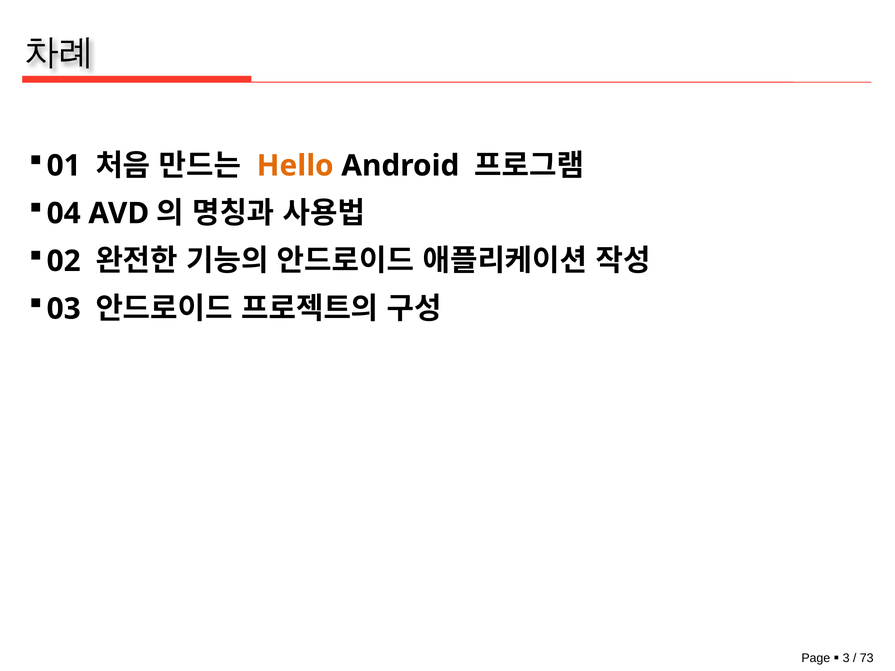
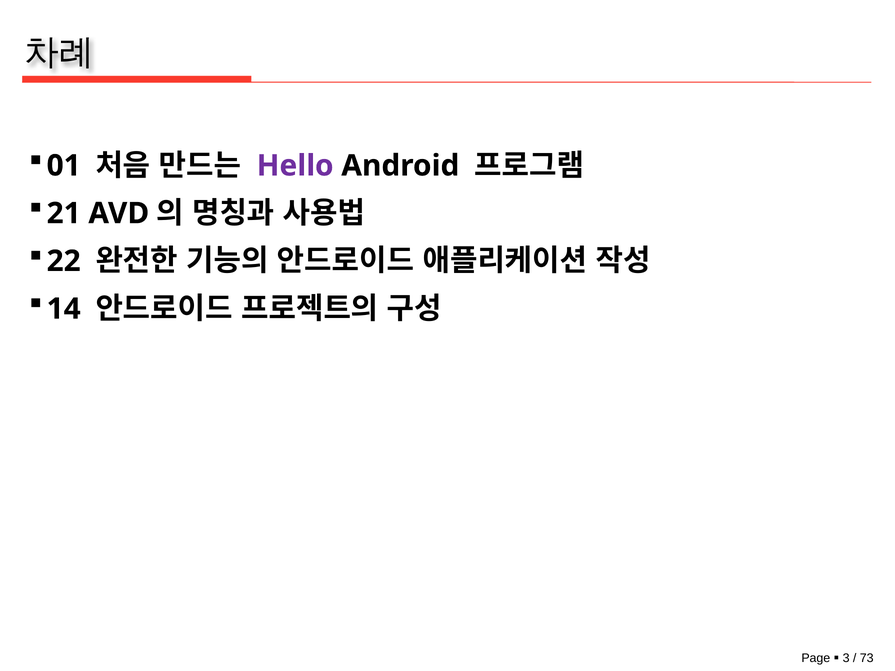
Hello colour: orange -> purple (295, 166)
04: 04 -> 21 (64, 213)
02: 02 -> 22 (64, 261)
03: 03 -> 14 (64, 309)
